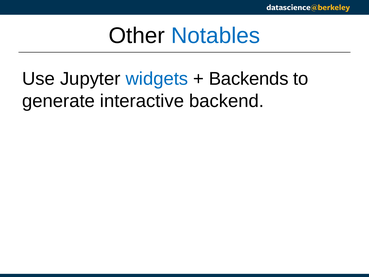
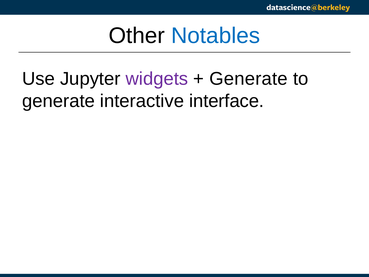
widgets colour: blue -> purple (157, 79)
Backends: Backends -> Generate (248, 79)
backend: backend -> interface (227, 101)
